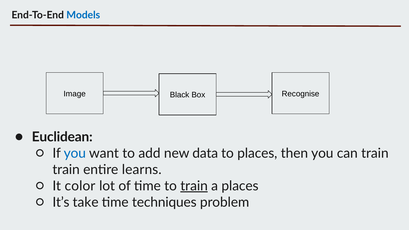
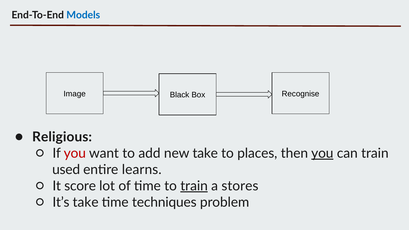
Euclidean: Euclidean -> Religious (62, 137)
you colour: blue -> red (75, 153)
new data: data -> take (205, 153)
you underline: none -> present (322, 153)
train: train -> used (66, 170)
color: color -> score (80, 186)
a places: places -> stores (240, 186)
